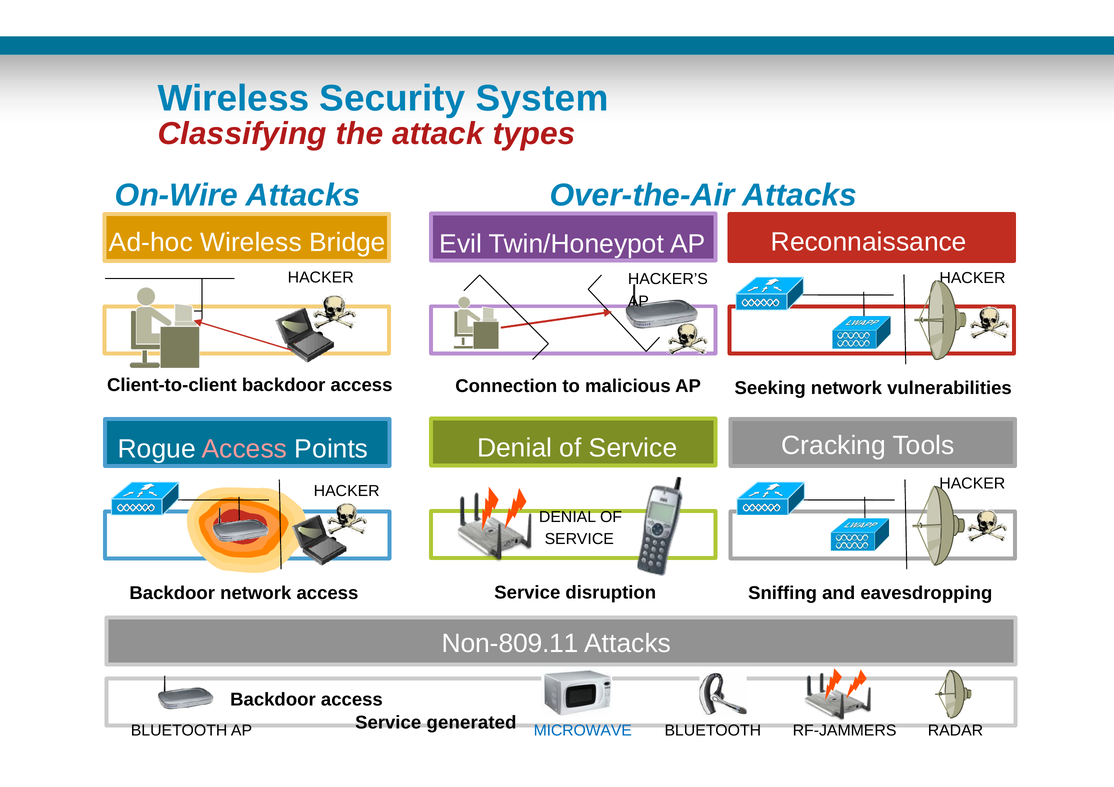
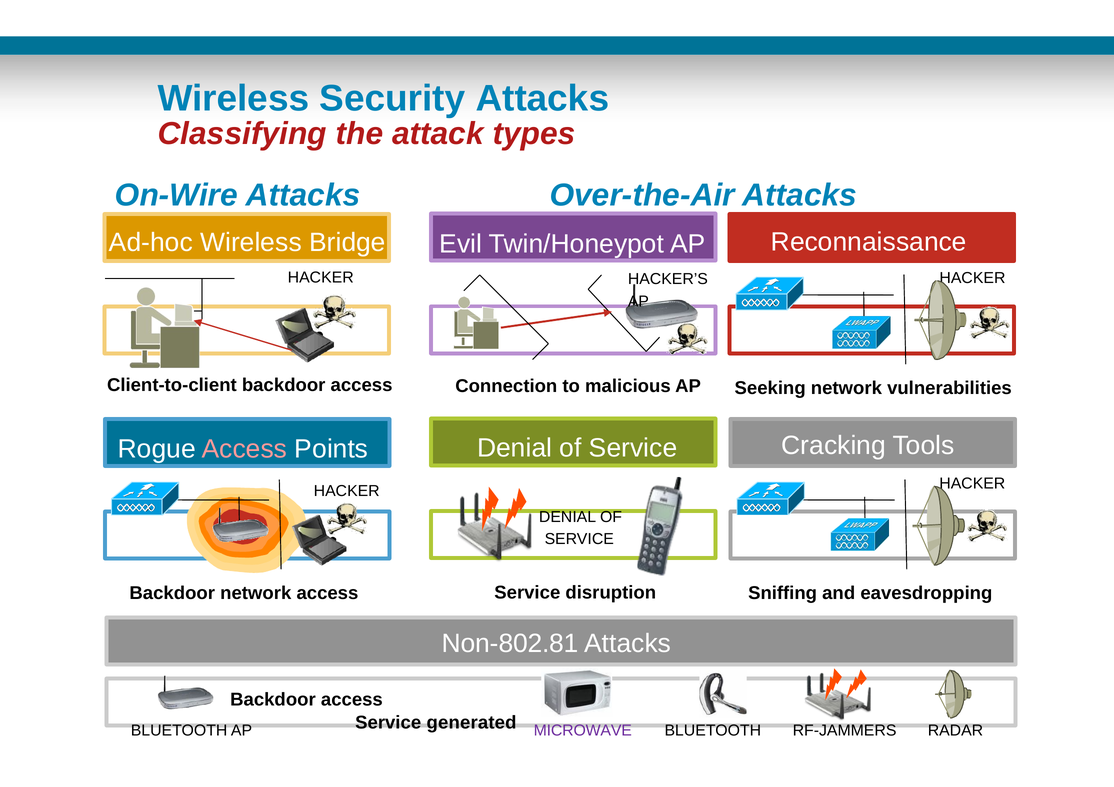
Security System: System -> Attacks (542, 98)
Non-809.11: Non-809.11 -> Non-802.81 (510, 644)
MICROWAVE colour: blue -> purple (583, 731)
